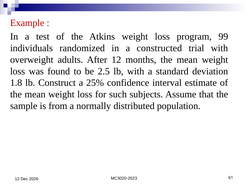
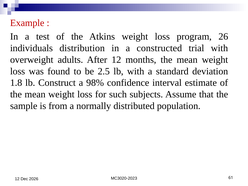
99: 99 -> 26 (223, 36)
randomized: randomized -> distribution (82, 48)
25%: 25% -> 98% (95, 83)
